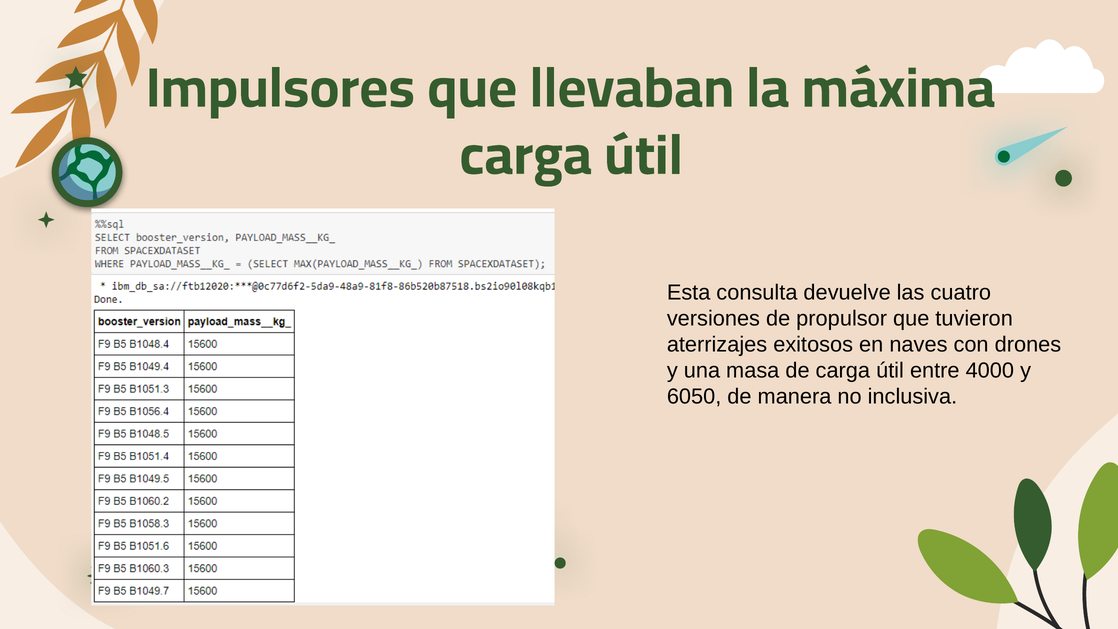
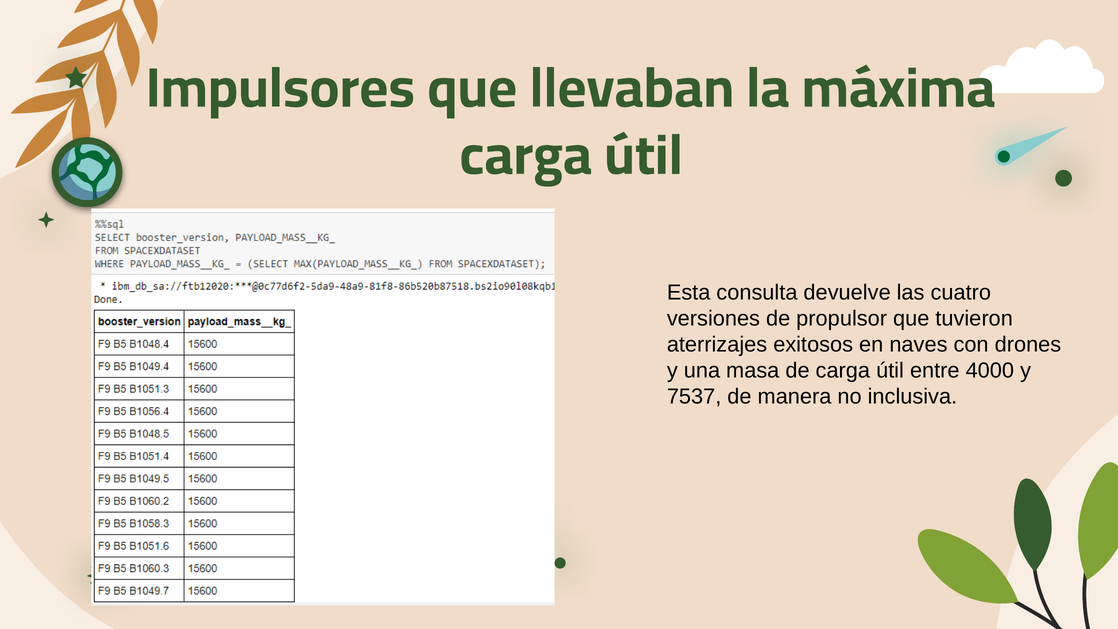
6050: 6050 -> 7537 (694, 397)
